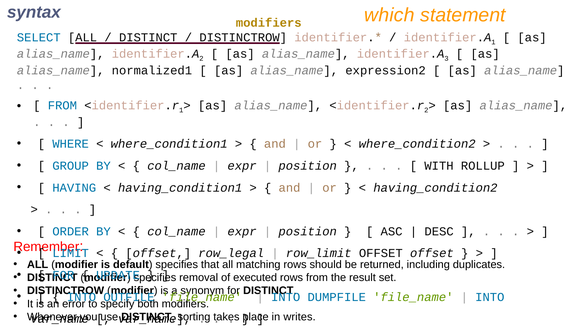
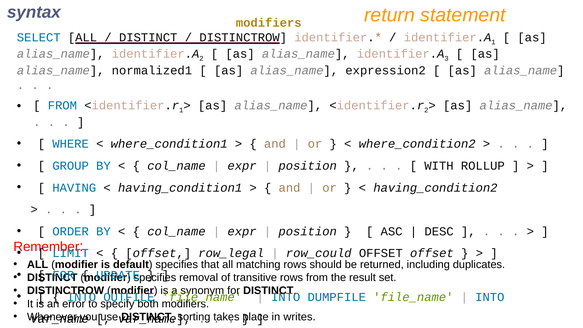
which: which -> return (390, 15)
row_limit: row_limit -> row_could (319, 253)
executed: executed -> transitive (255, 278)
